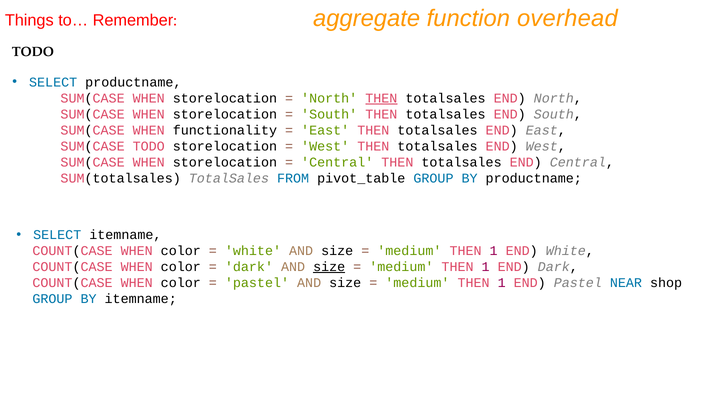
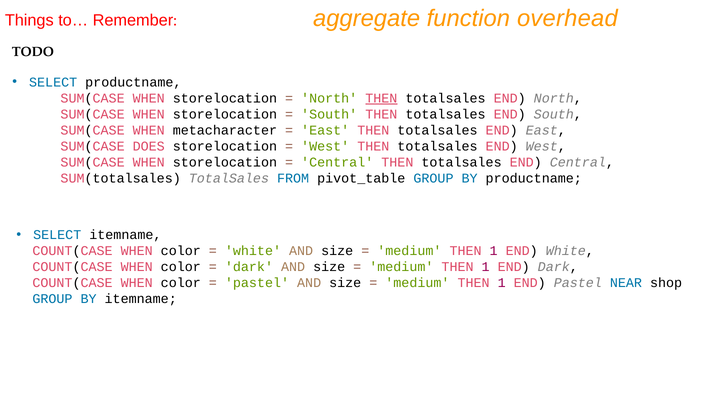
functionality: functionality -> metacharacter (225, 130)
SUM(CASE TODO: TODO -> DOES (149, 146)
size underline: present -> none (329, 267)
